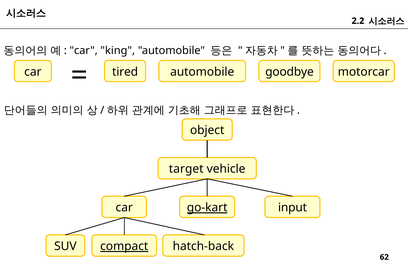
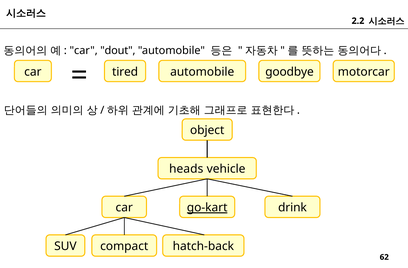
king: king -> dout (118, 51)
target: target -> heads (186, 169)
input: input -> drink (292, 208)
compact underline: present -> none (124, 246)
